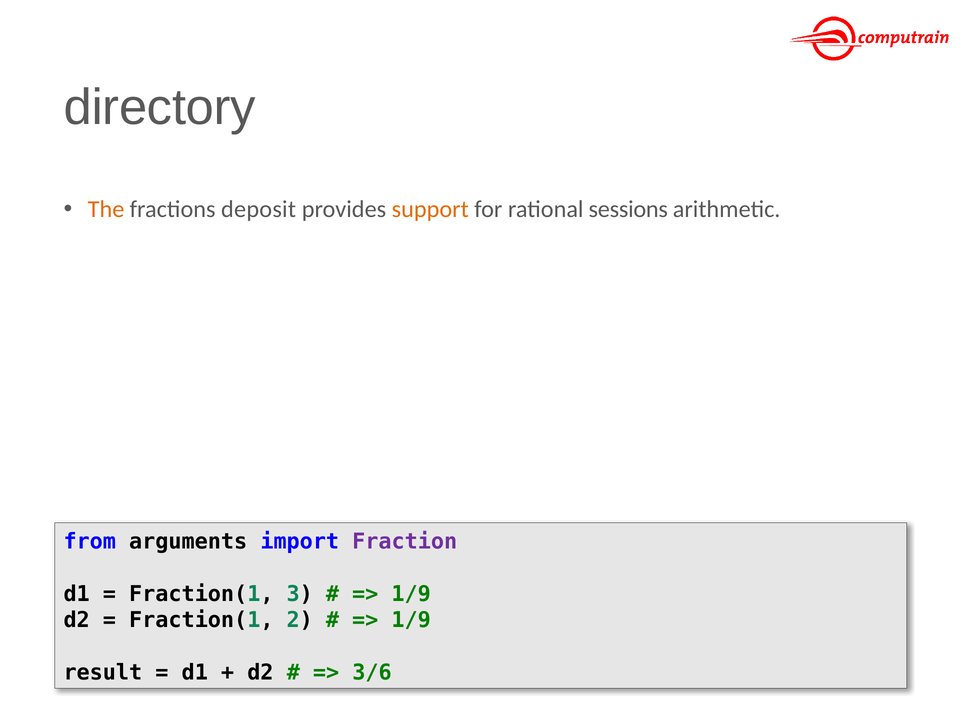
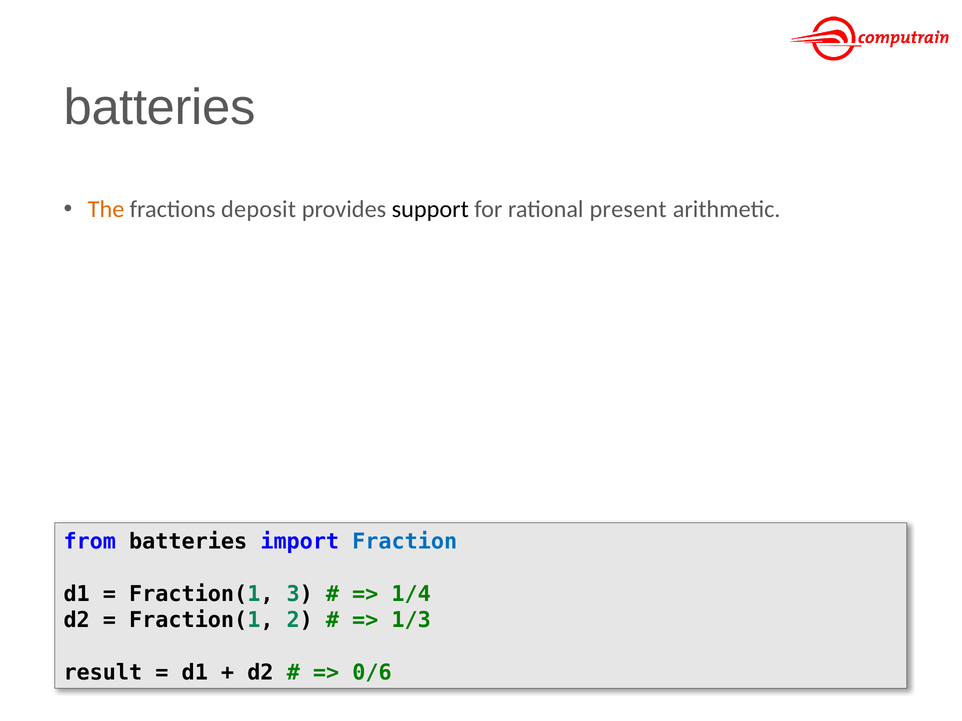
directory: directory -> batteries (160, 108)
support colour: orange -> black (430, 209)
sessions: sessions -> present (628, 209)
from arguments: arguments -> batteries (188, 542)
Fraction colour: purple -> blue (405, 542)
1/9: 1/9 -> 1/4 (411, 594)
1/9: 1/9 -> 1/3 (411, 620)
3/6: 3/6 -> 0/6 (372, 673)
